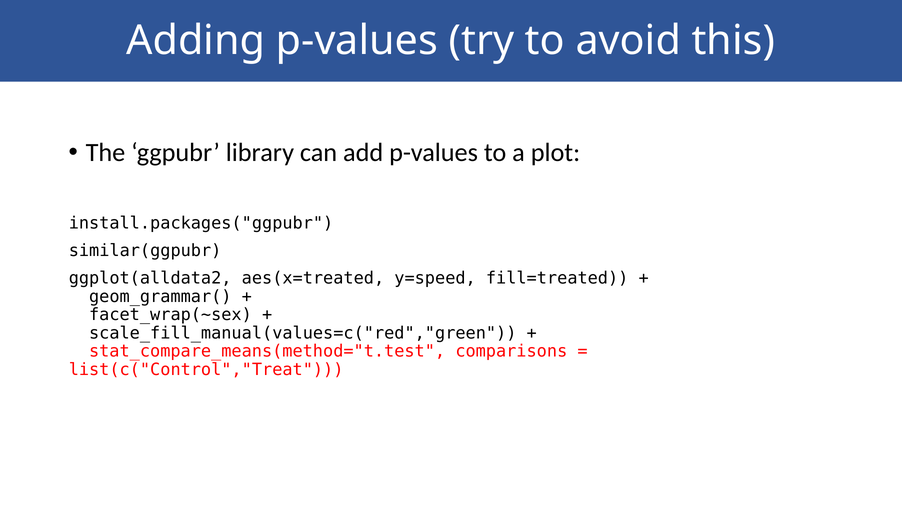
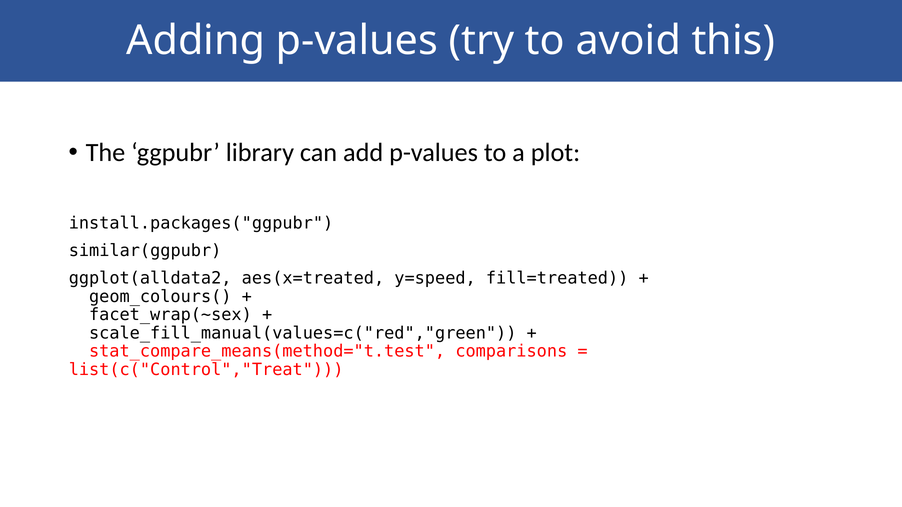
geom_grammar(: geom_grammar( -> geom_colours( (160, 297)
